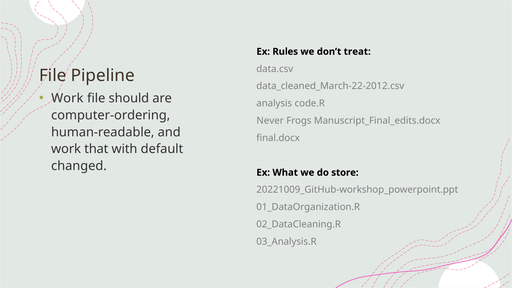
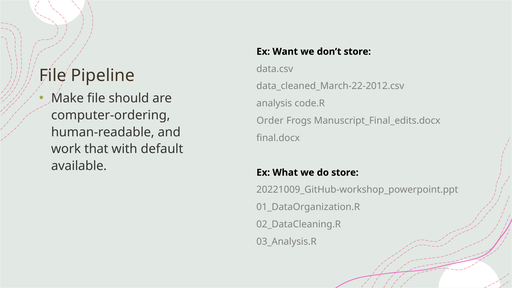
Rules: Rules -> Want (285, 52)
don’t treat: treat -> store (357, 52)
Work: Work -> Make (67, 98)
Never: Never -> Order (270, 121)
changed: changed -> available (79, 166)
